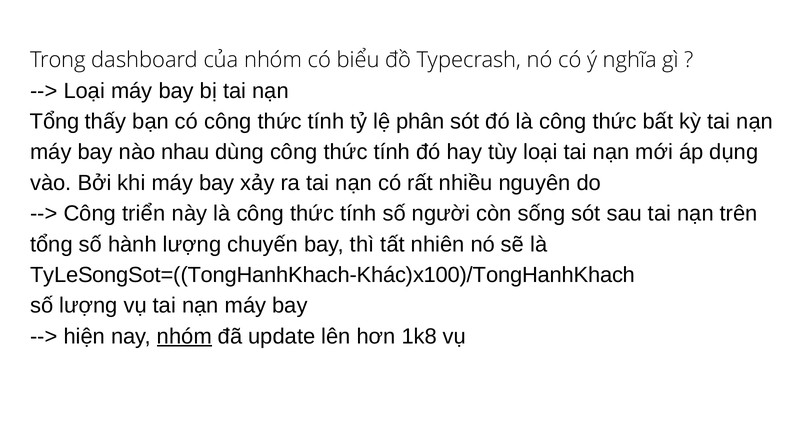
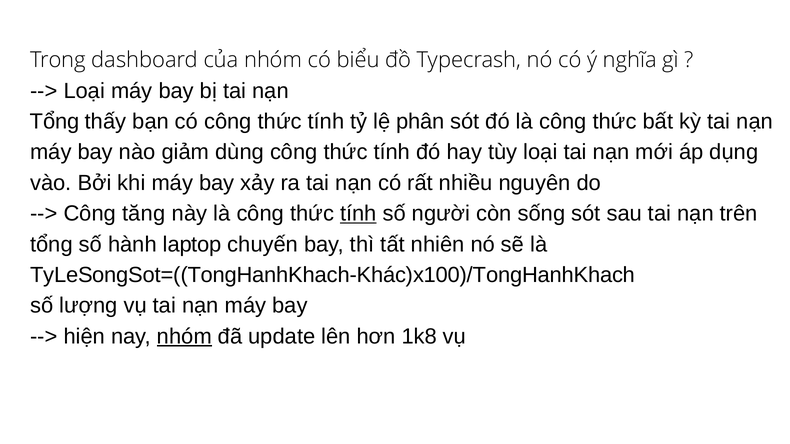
nhau: nhau -> giảm (185, 152)
triển: triển -> tăng (144, 214)
tính underline: none -> present (358, 214)
hành lượng: lượng -> laptop (192, 245)
